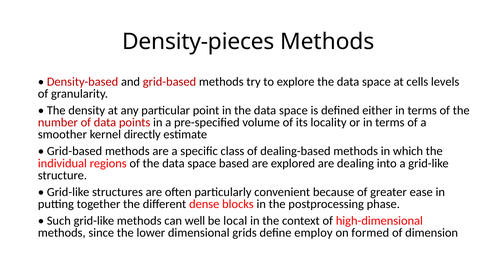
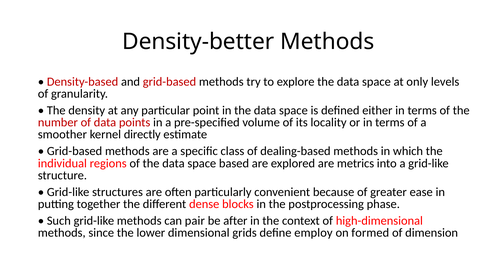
Density-pieces: Density-pieces -> Density-better (198, 42)
cells: cells -> only (417, 82)
dealing: dealing -> metrics (356, 164)
well: well -> pair (195, 221)
local: local -> after (235, 221)
